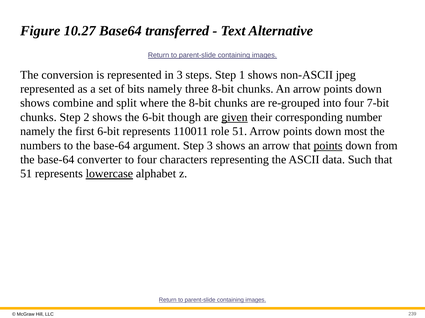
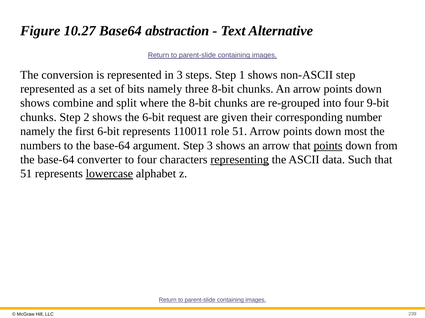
transferred: transferred -> abstraction (177, 31)
non-ASCII jpeg: jpeg -> step (346, 75)
7-bit: 7-bit -> 9-bit (378, 103)
though: though -> request (184, 117)
given underline: present -> none (234, 117)
representing underline: none -> present (240, 160)
